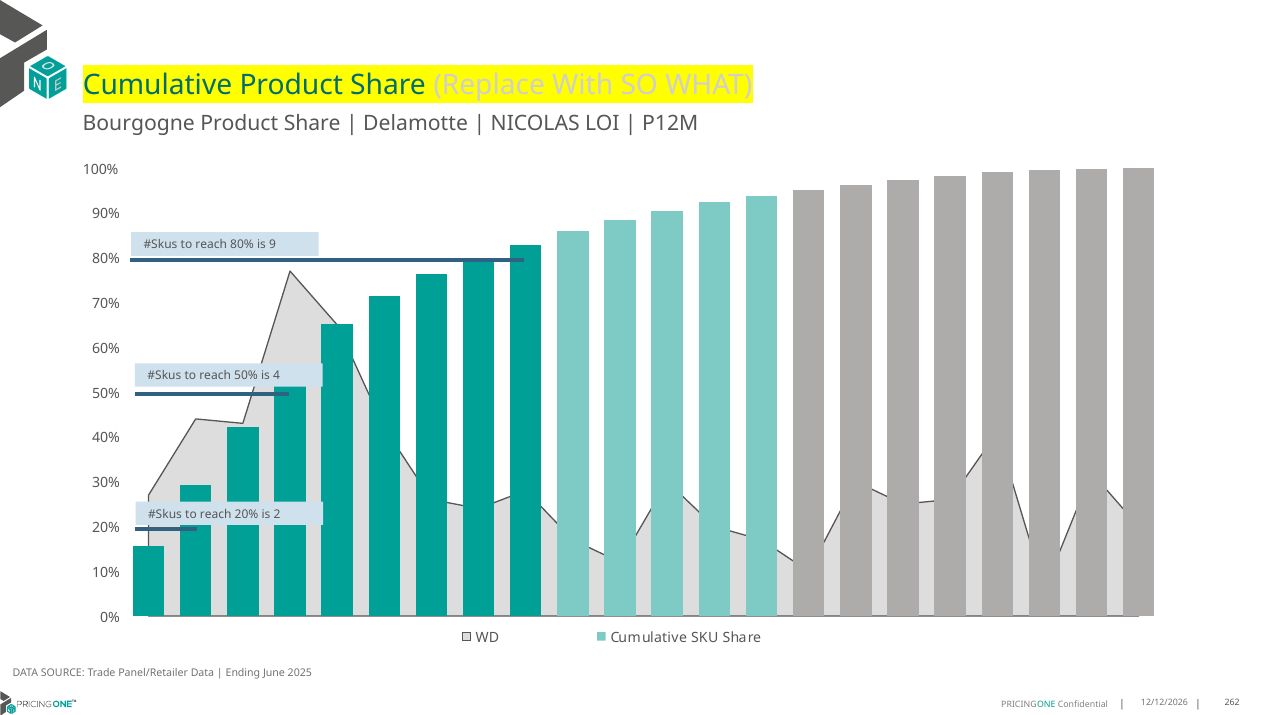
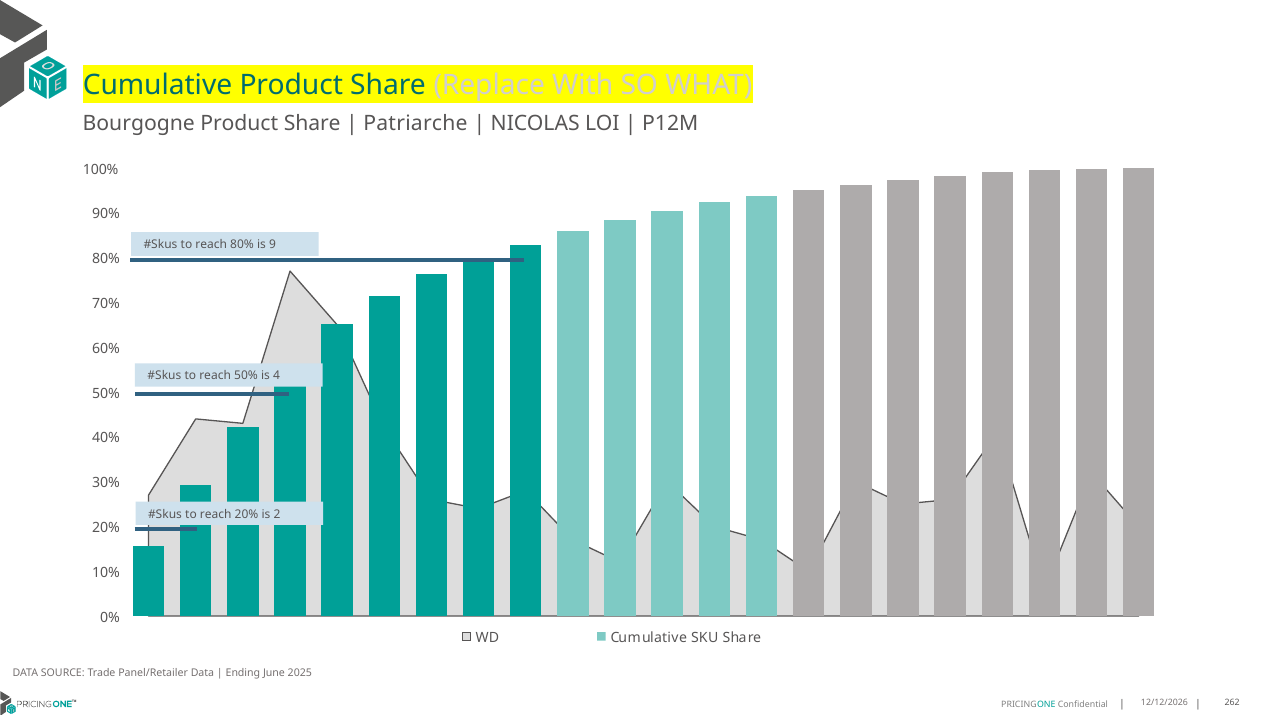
Delamotte: Delamotte -> Patriarche (415, 124)
